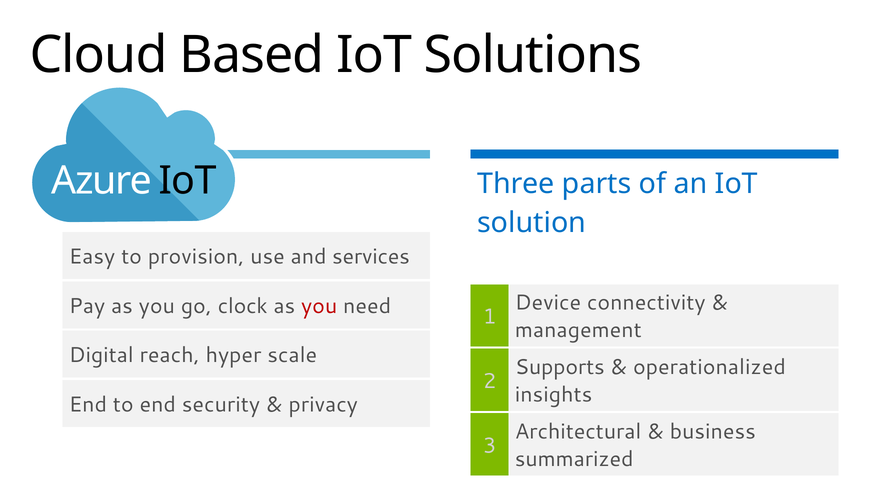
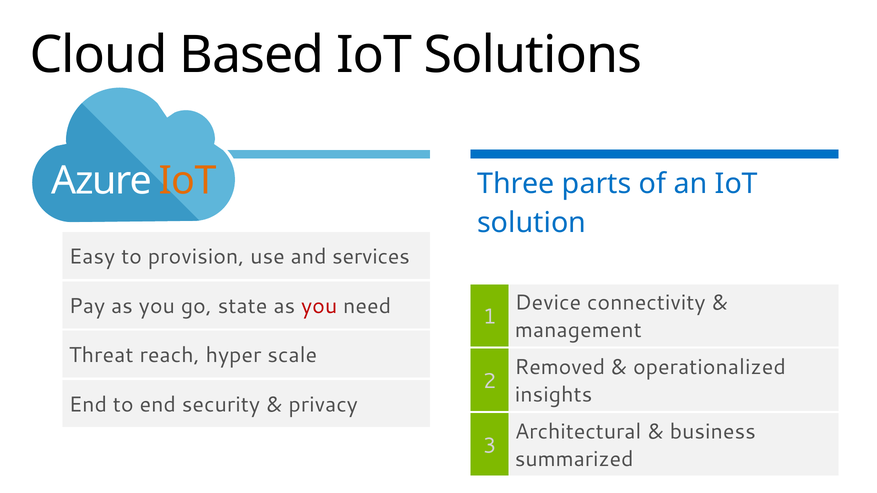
IoT colour: black -> orange (188, 181)
clock: clock -> state (243, 306)
Digital: Digital -> Threat (101, 355)
Supports: Supports -> Removed (560, 367)
